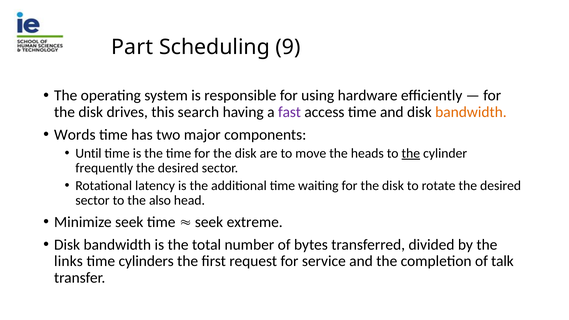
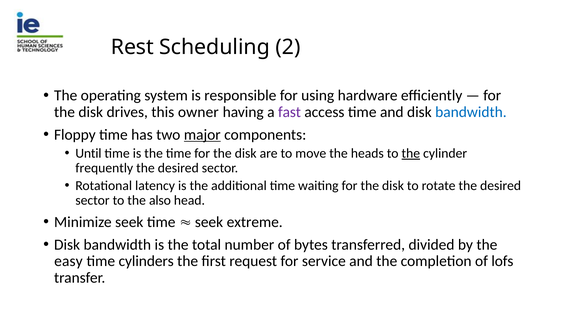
Part: Part -> Rest (132, 47)
9: 9 -> 2 (288, 47)
search: search -> owner (198, 112)
bandwidth colour: orange -> blue (471, 112)
Words: Words -> Floppy (75, 135)
major underline: none -> present (202, 135)
links: links -> easy (68, 261)
talk: talk -> lofs (502, 261)
